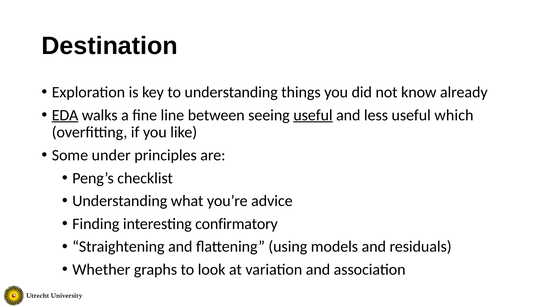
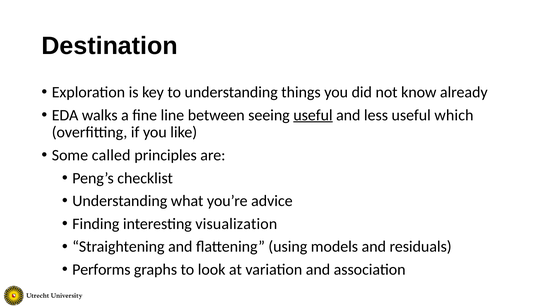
EDA underline: present -> none (65, 115)
under: under -> called (111, 155)
confirmatory: confirmatory -> visualization (236, 224)
Whether: Whether -> Performs (101, 270)
